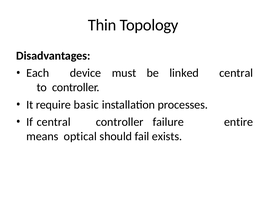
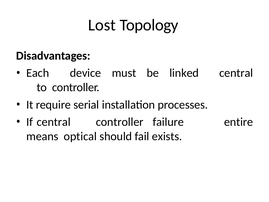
Thin: Thin -> Lost (102, 25)
basic: basic -> serial (86, 105)
